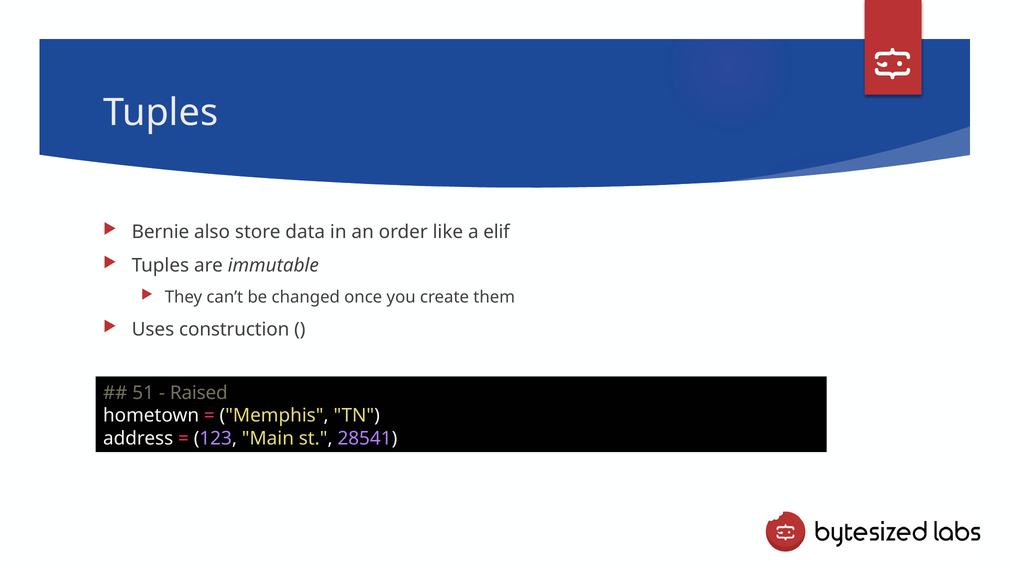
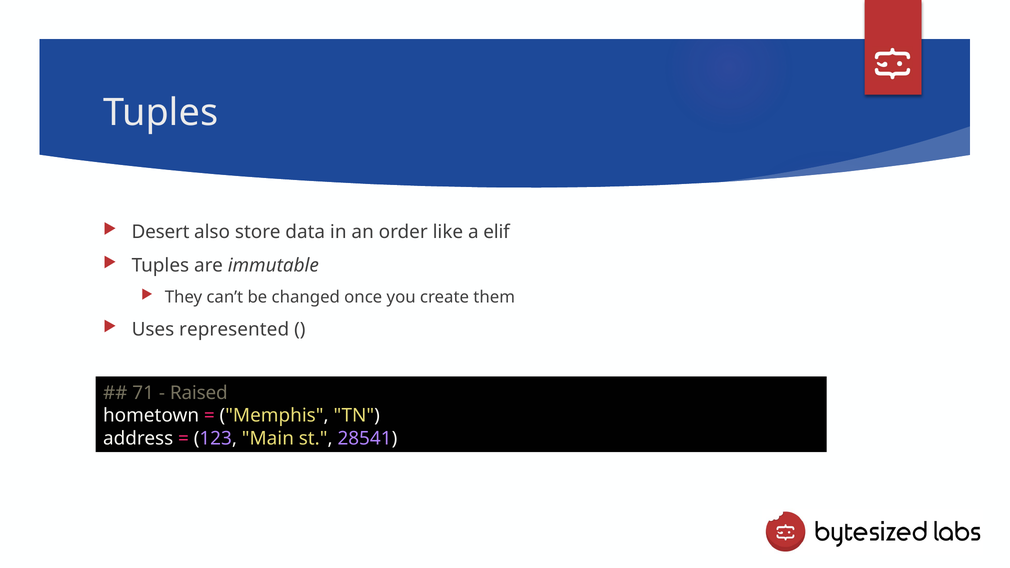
Bernie: Bernie -> Desert (161, 232)
construction: construction -> represented (234, 329)
51: 51 -> 71 (143, 393)
